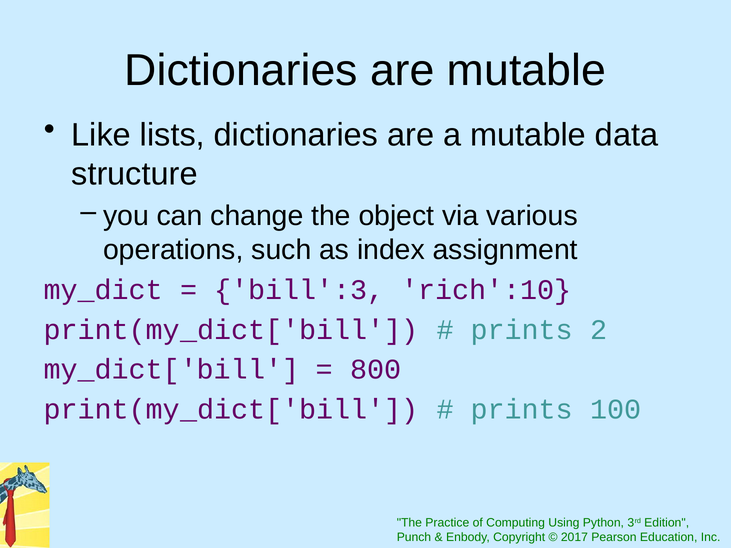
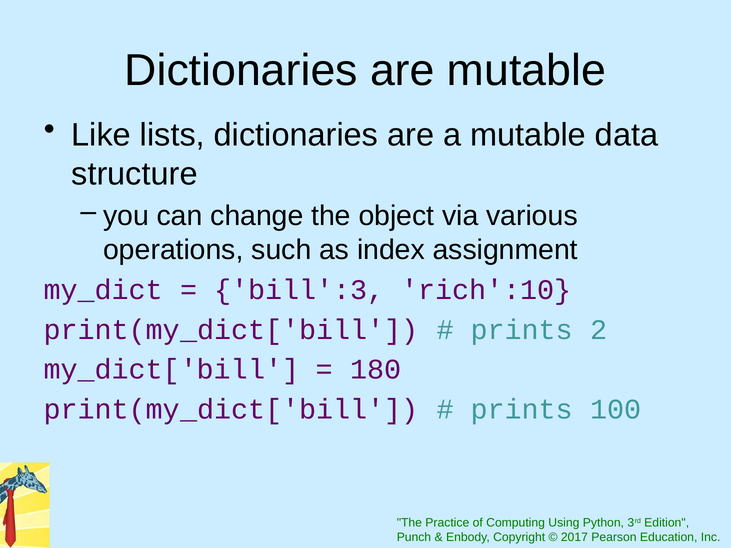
800: 800 -> 180 (376, 370)
